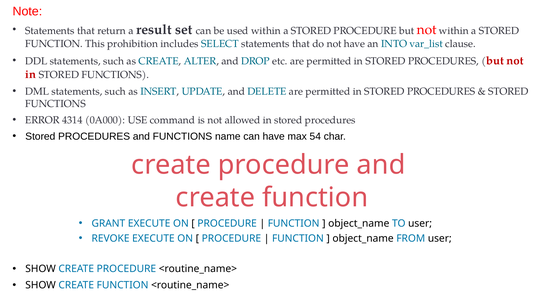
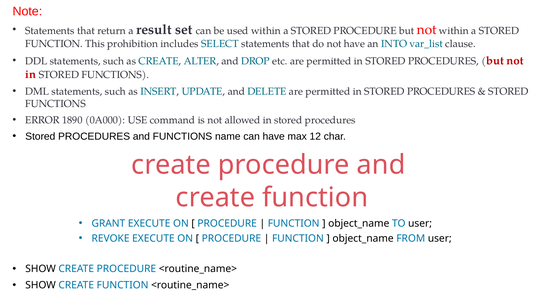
4314: 4314 -> 1890 (72, 120)
54: 54 -> 12 (315, 136)
